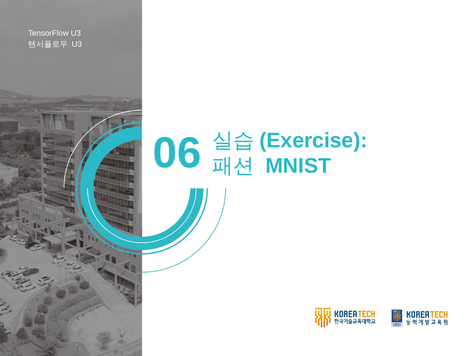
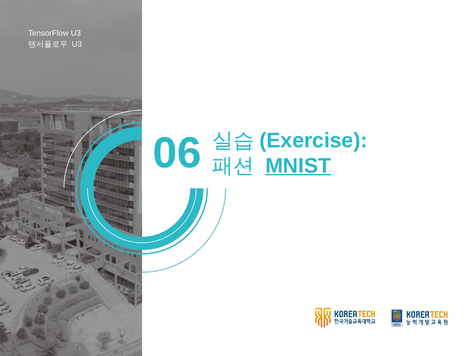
MNIST underline: none -> present (298, 166)
